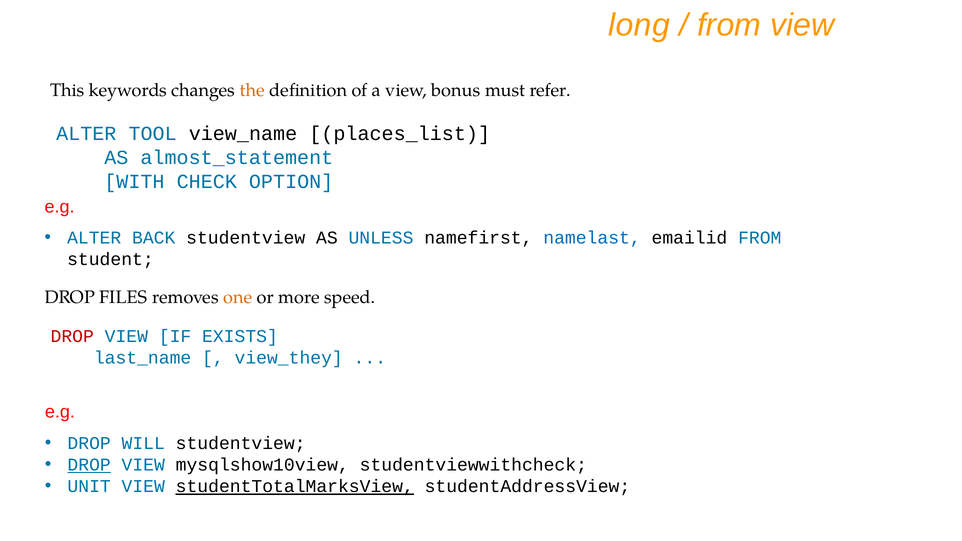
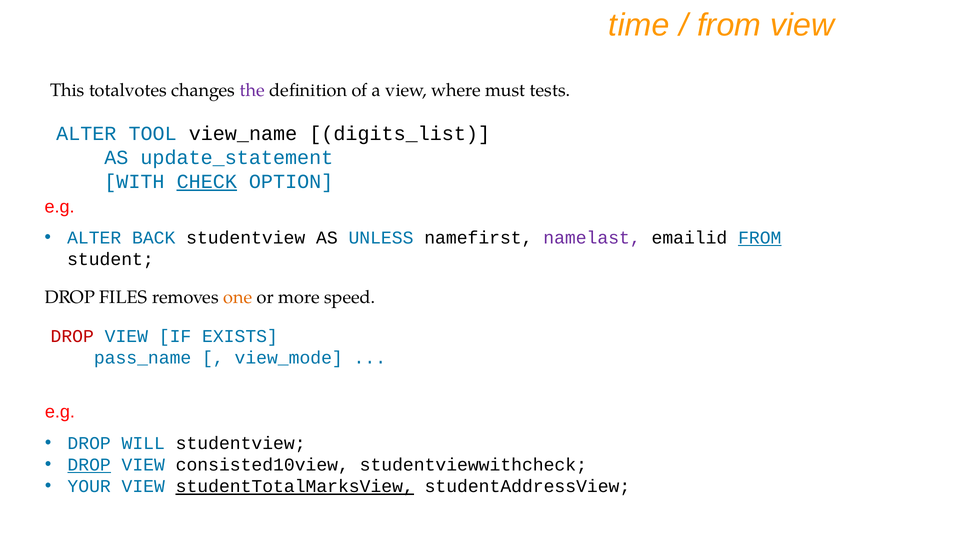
long: long -> time (639, 25)
keywords: keywords -> totalvotes (128, 90)
the colour: orange -> purple (252, 90)
bonus: bonus -> where (456, 90)
refer: refer -> tests (550, 90)
places_list: places_list -> digits_list (400, 134)
almost_statement: almost_statement -> update_statement (237, 158)
CHECK underline: none -> present (207, 182)
namelast colour: blue -> purple (592, 238)
FROM underline: none -> present (760, 238)
last_name: last_name -> pass_name (143, 358)
view_they: view_they -> view_mode (289, 358)
mysqlshow10view: mysqlshow10view -> consisted10view (262, 465)
UNIT: UNIT -> YOUR (89, 487)
